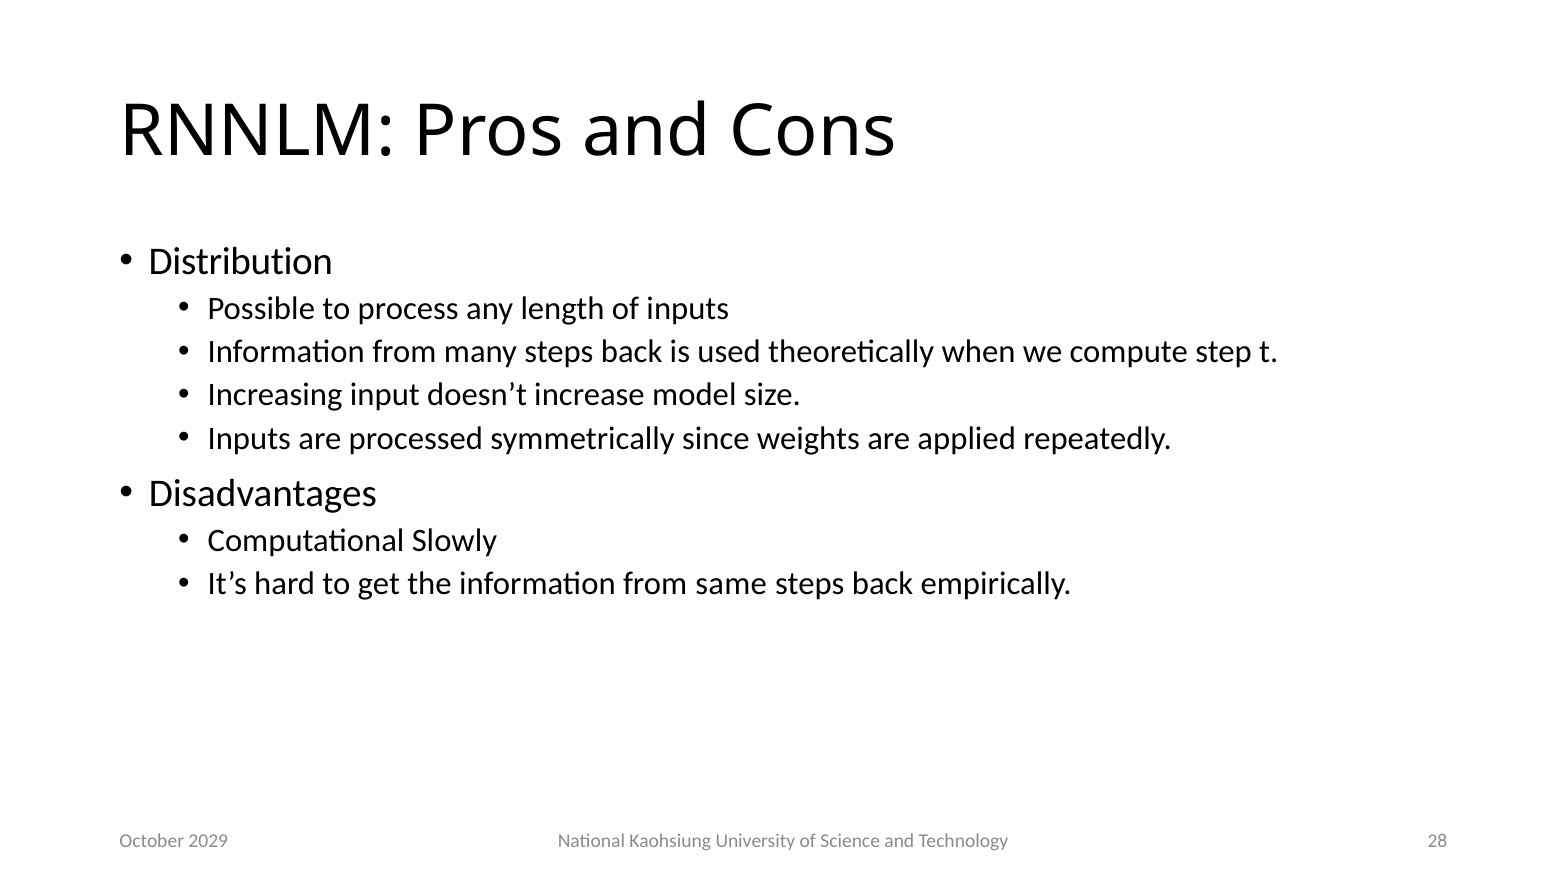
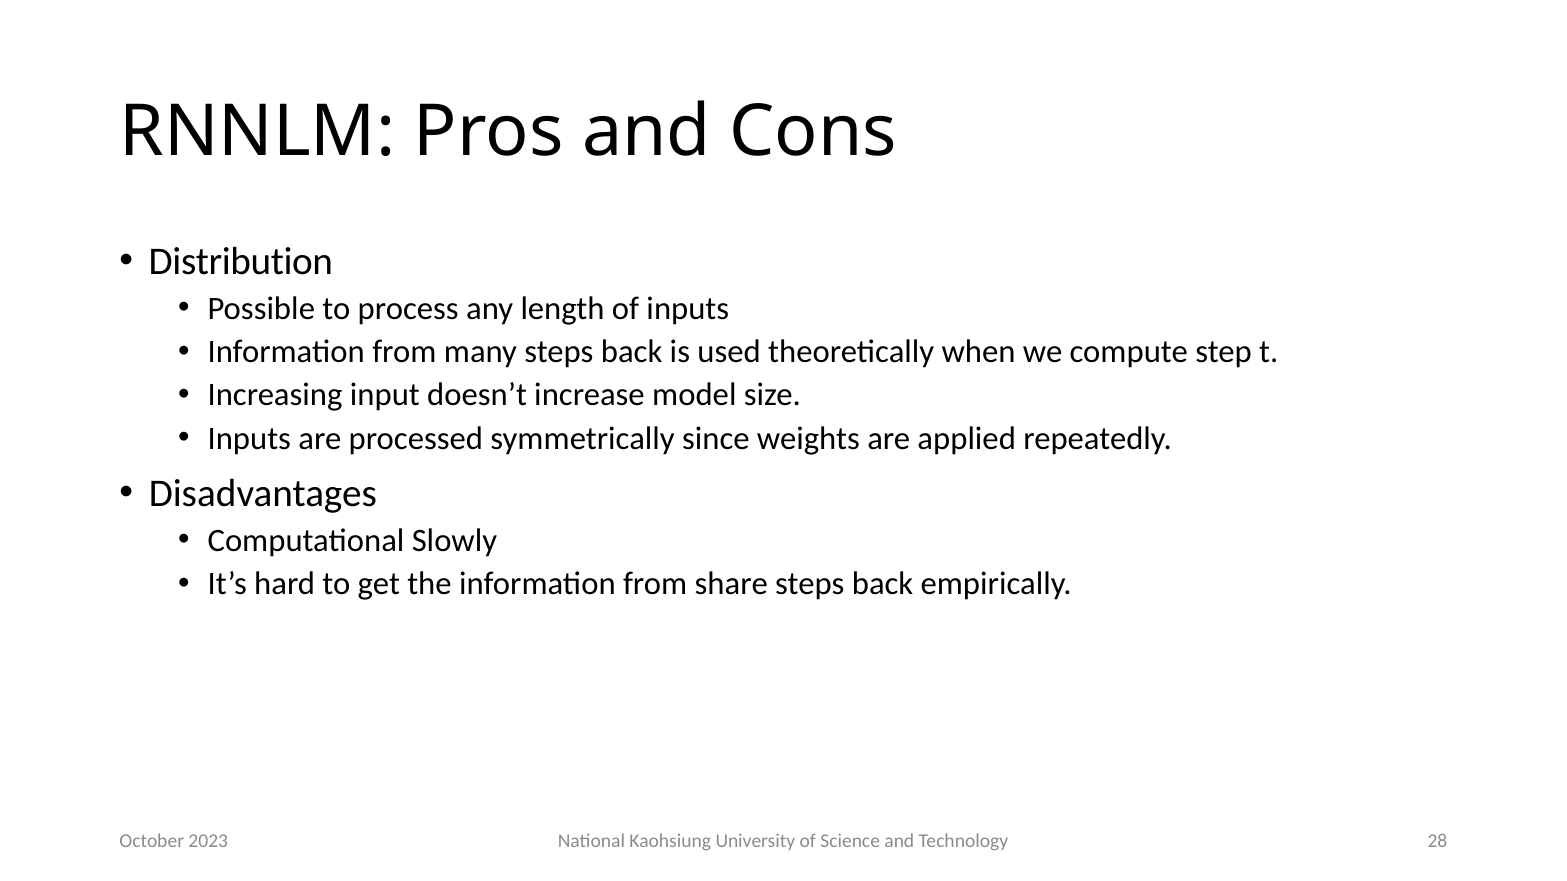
same: same -> share (731, 584)
2029: 2029 -> 2023 (208, 842)
